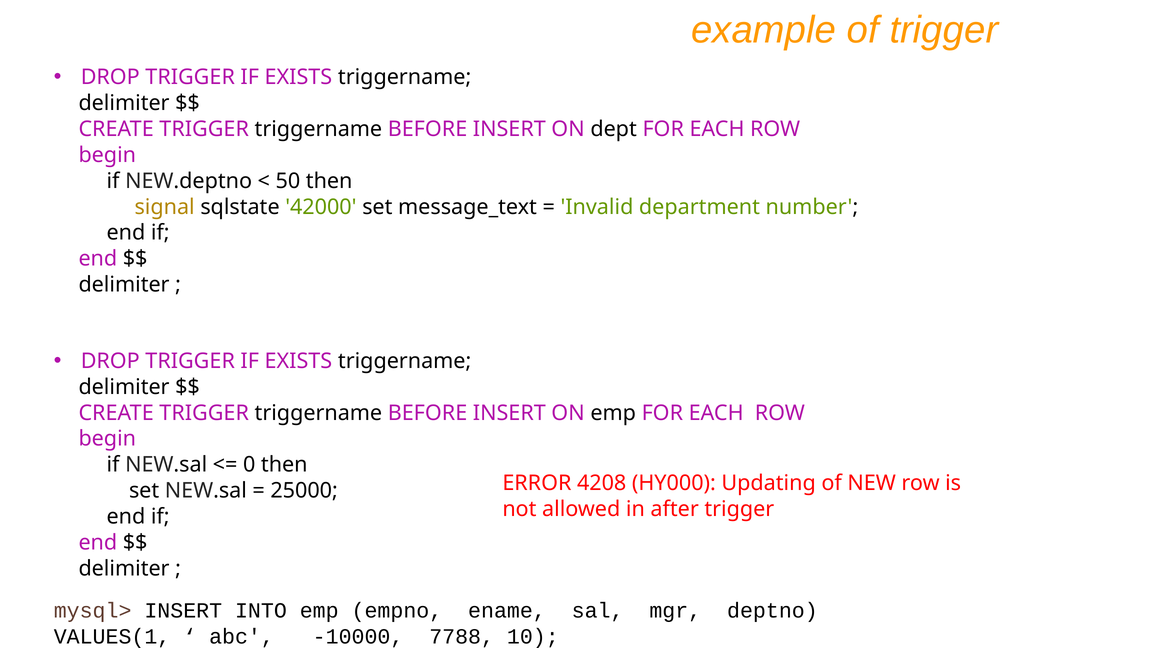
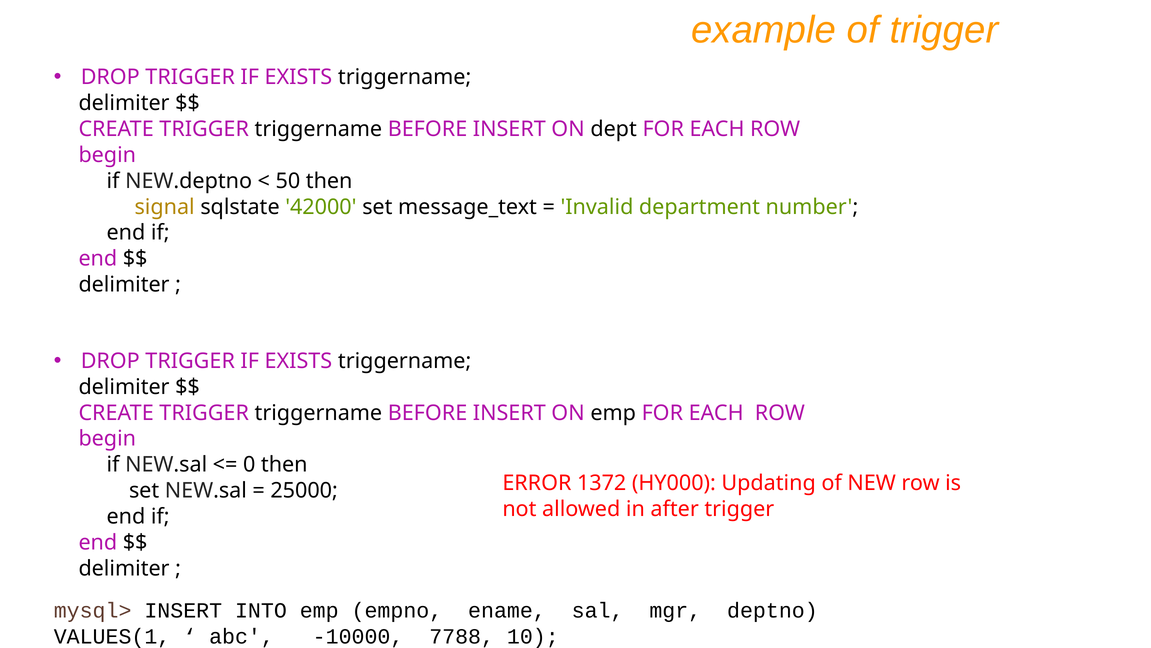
4208: 4208 -> 1372 (602, 483)
